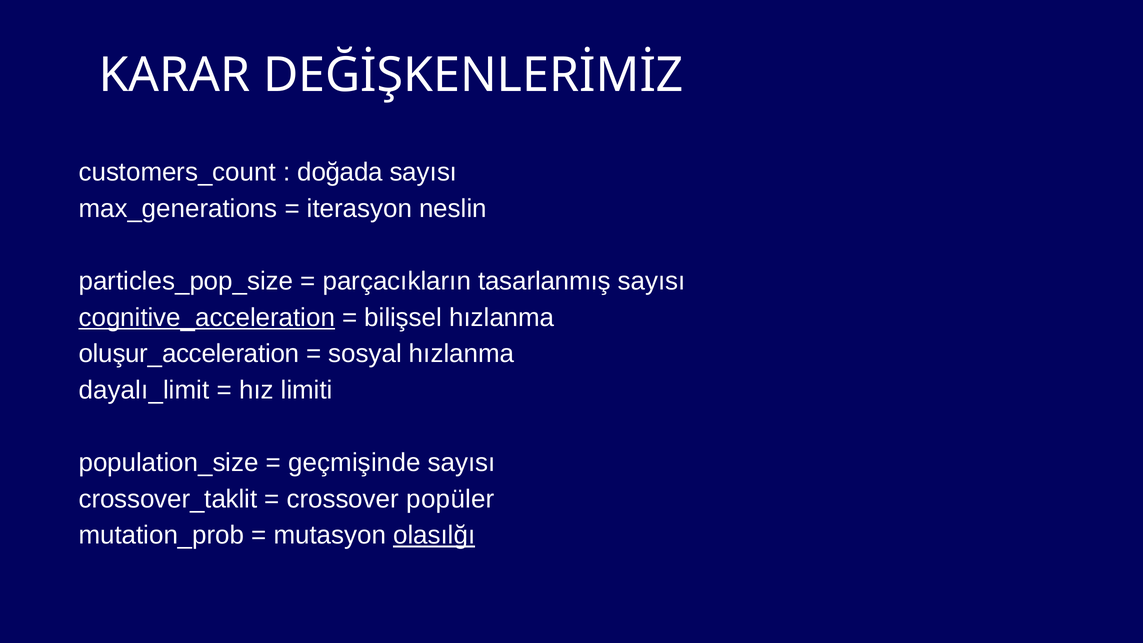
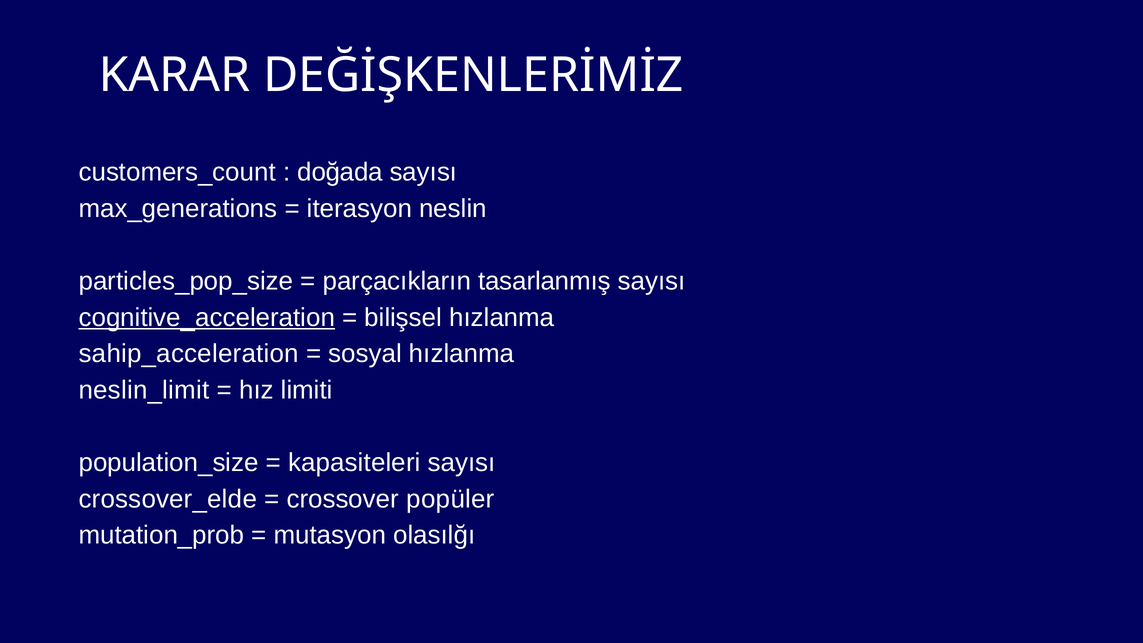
oluşur_acceleration: oluşur_acceleration -> sahip_acceleration (189, 354)
dayalı_limit: dayalı_limit -> neslin_limit (144, 390)
geçmişinde: geçmişinde -> kapasiteleri (354, 463)
crossover_taklit: crossover_taklit -> crossover_elde (168, 499)
olasılğı underline: present -> none (434, 535)
